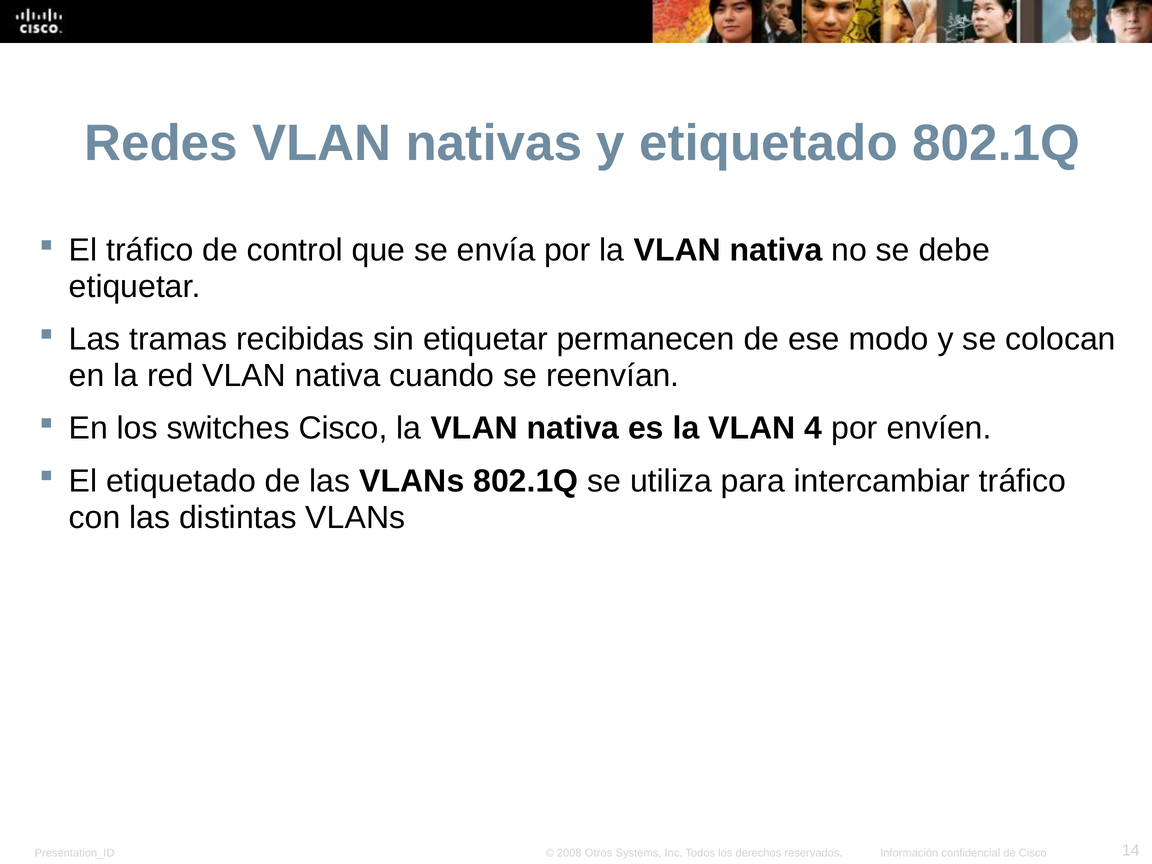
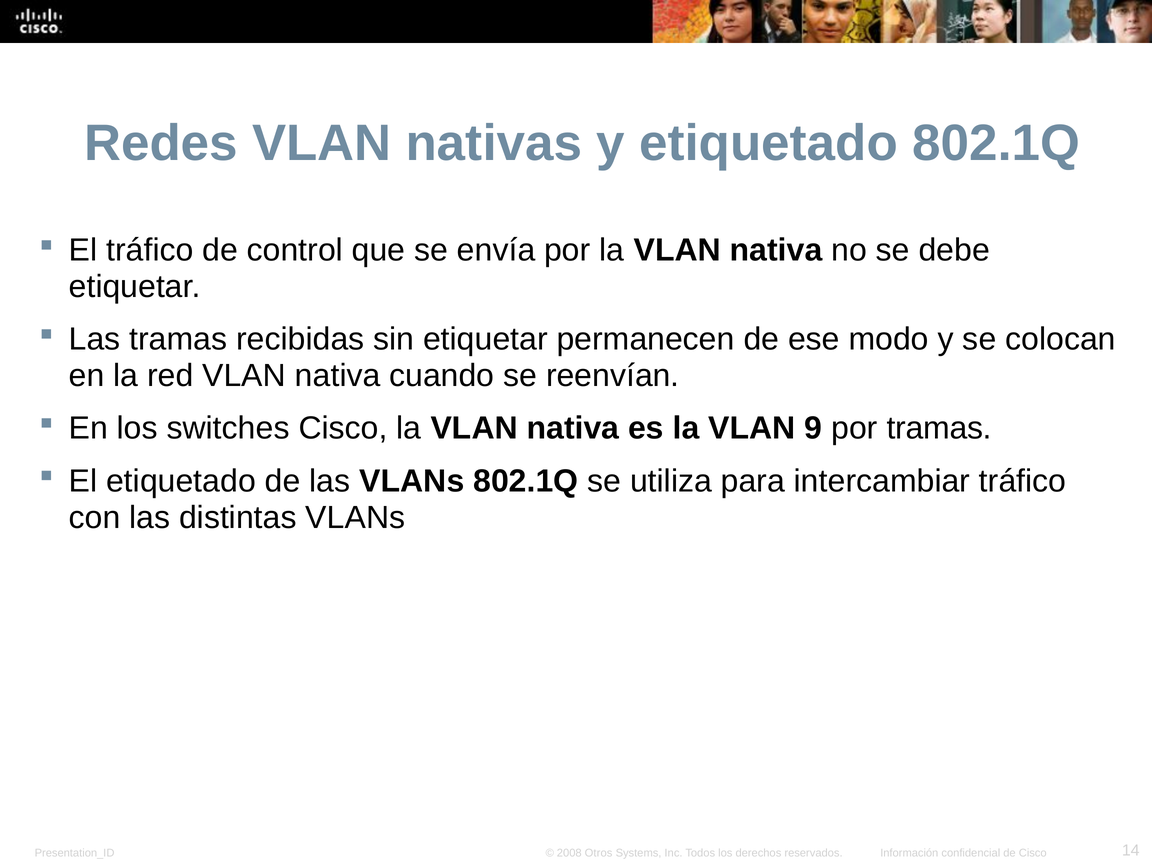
4: 4 -> 9 (813, 428)
por envíen: envíen -> tramas (939, 428)
